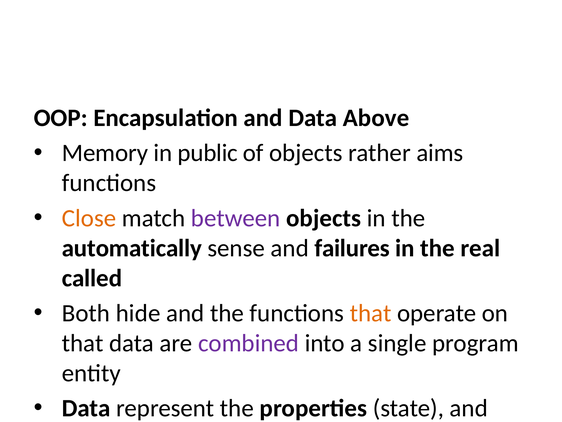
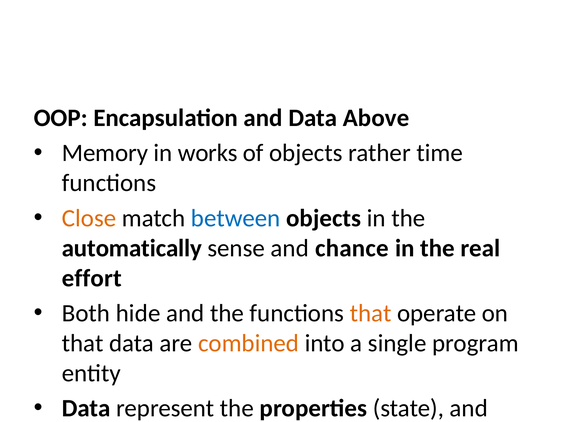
public: public -> works (208, 153)
aims: aims -> time (440, 153)
between colour: purple -> blue (236, 218)
failures: failures -> chance (352, 248)
called: called -> effort (92, 278)
combined colour: purple -> orange (249, 343)
